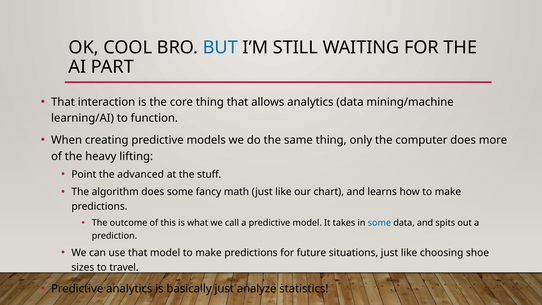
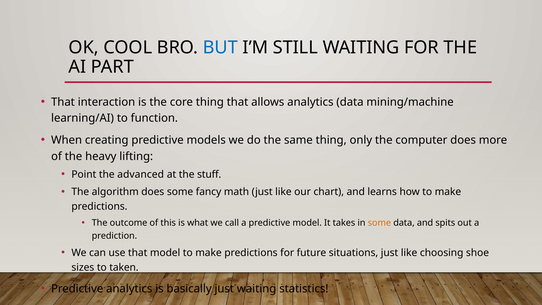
some colour: blue -> orange (379, 223)
travel: travel -> taken (124, 267)
just analyze: analyze -> waiting (257, 289)
